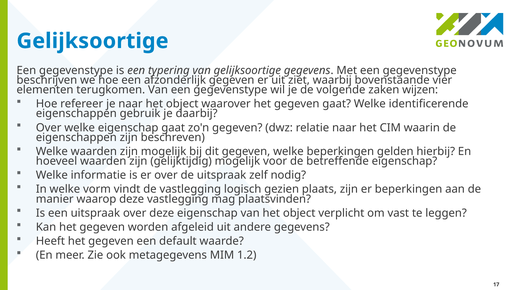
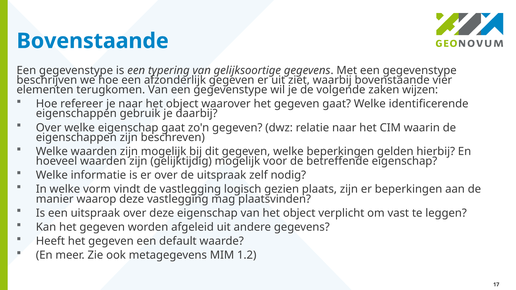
Gelijksoortige: Gelijksoortige -> Bovenstaande (93, 41)
